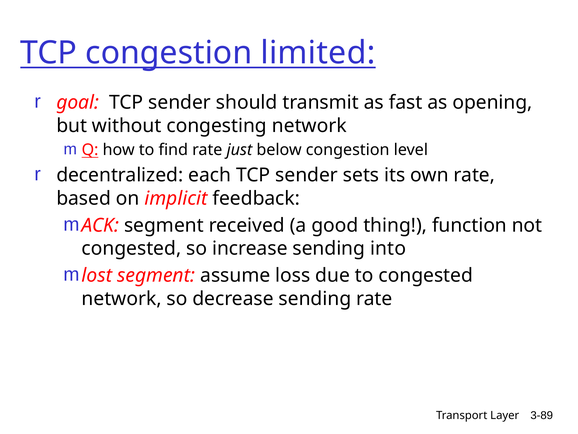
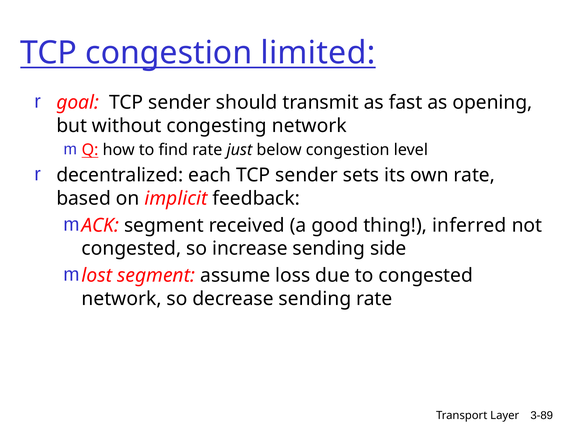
function: function -> inferred (469, 225)
into: into -> side (388, 248)
